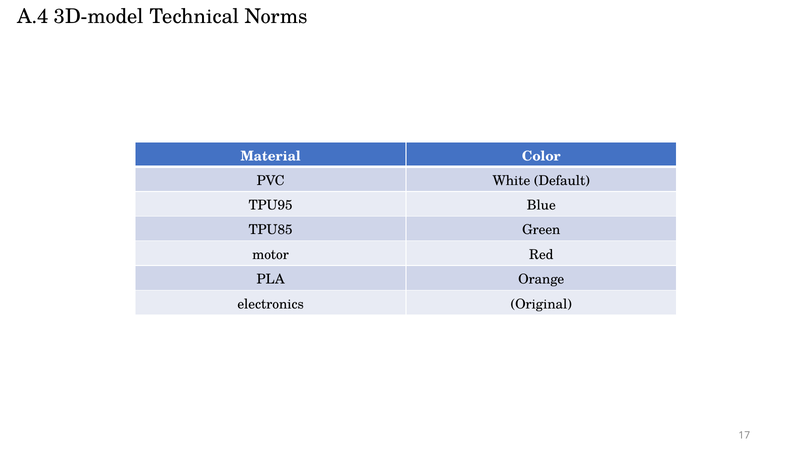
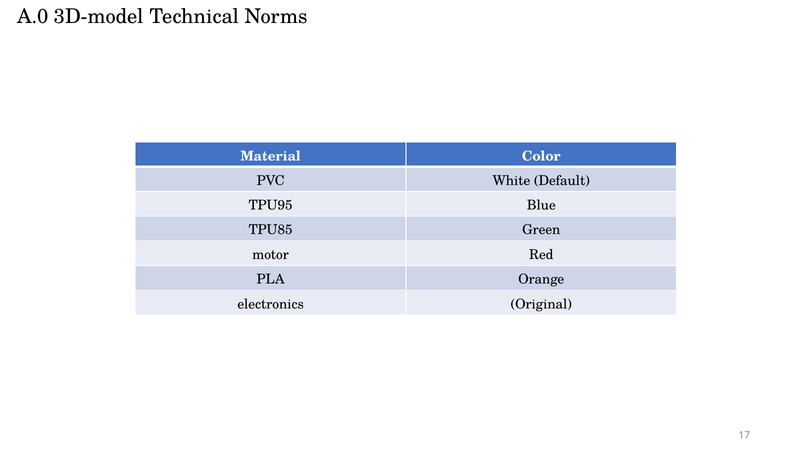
A.4: A.4 -> A.0 (33, 17)
